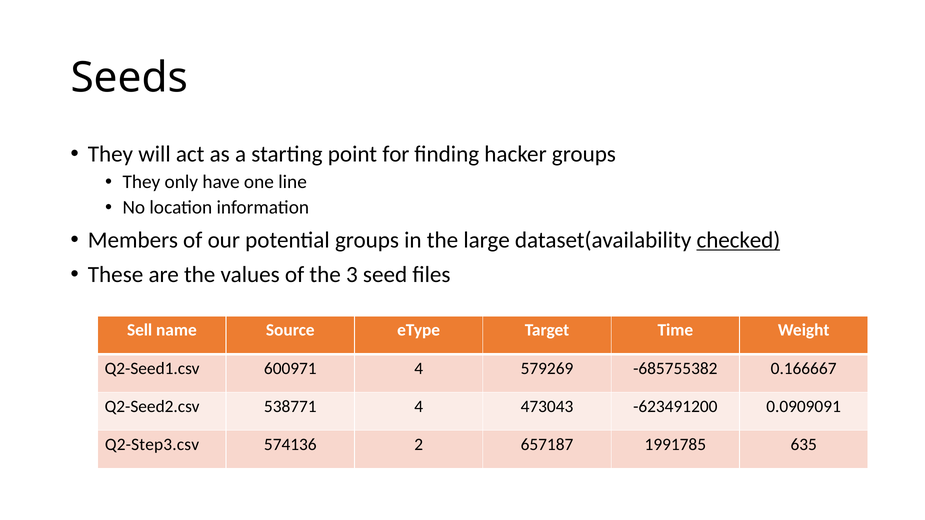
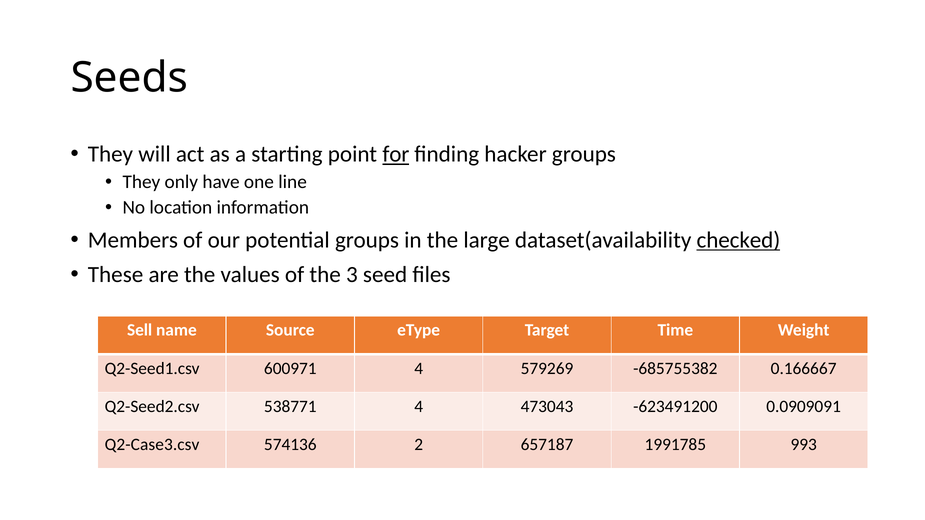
for underline: none -> present (396, 154)
Q2-Step3.csv: Q2-Step3.csv -> Q2-Case3.csv (152, 445)
635: 635 -> 993 (804, 445)
